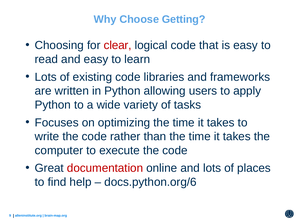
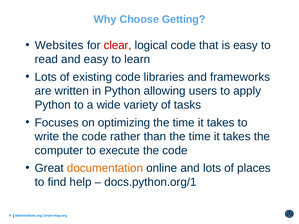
Choosing: Choosing -> Websites (59, 45)
documentation colour: red -> orange (105, 168)
docs.python.org/6: docs.python.org/6 -> docs.python.org/1 (150, 182)
